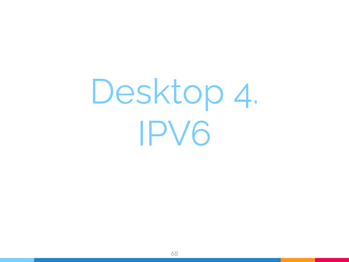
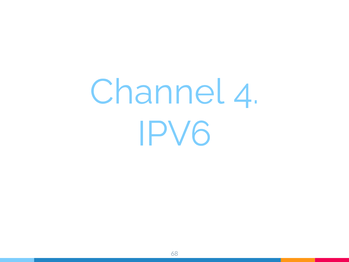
Desktop: Desktop -> Channel (157, 92)
